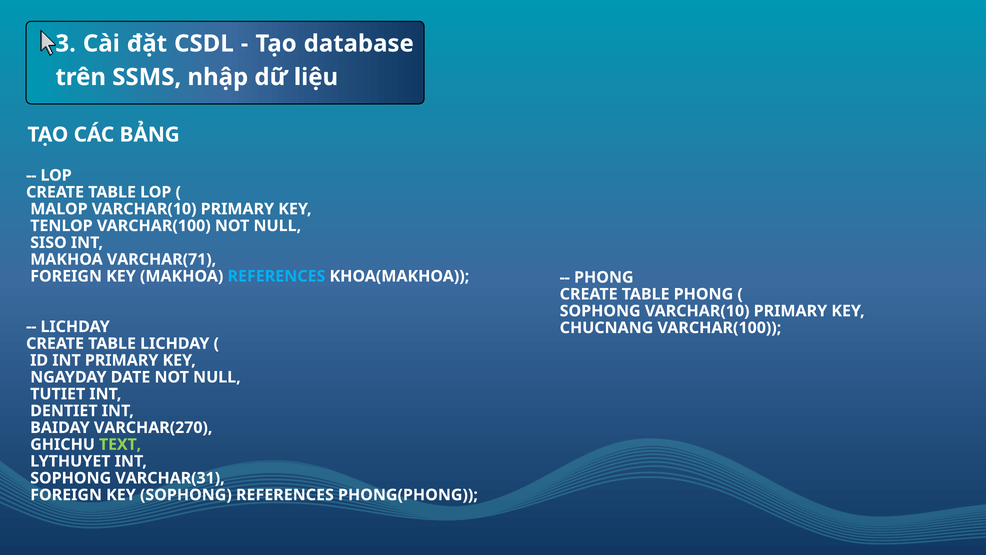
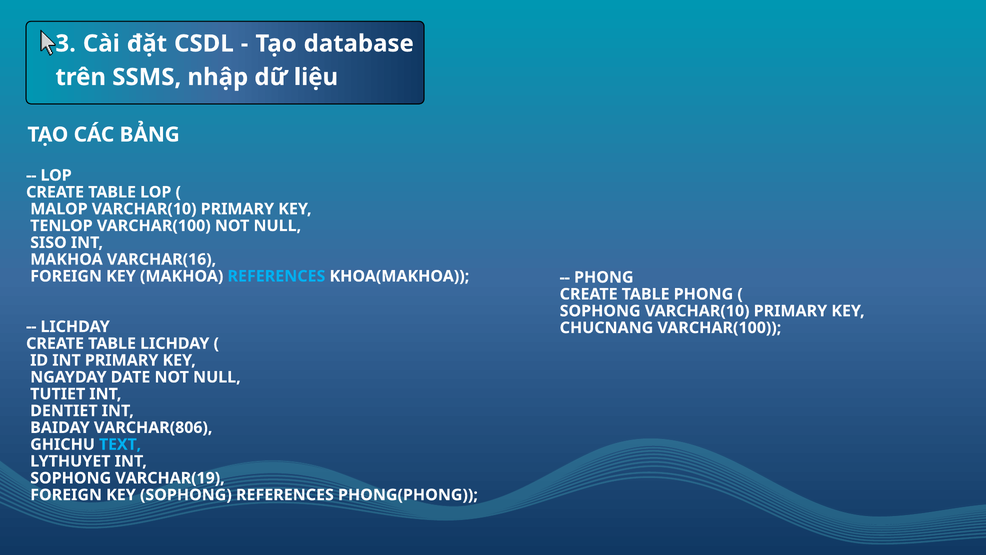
VARCHAR(71: VARCHAR(71 -> VARCHAR(16 (162, 259)
VARCHAR(270: VARCHAR(270 -> VARCHAR(806 (153, 427)
TEXT colour: light green -> light blue (120, 444)
VARCHAR(31: VARCHAR(31 -> VARCHAR(19 (170, 478)
